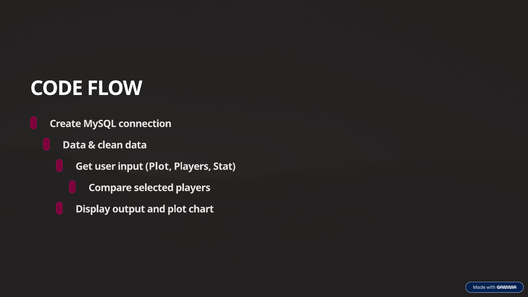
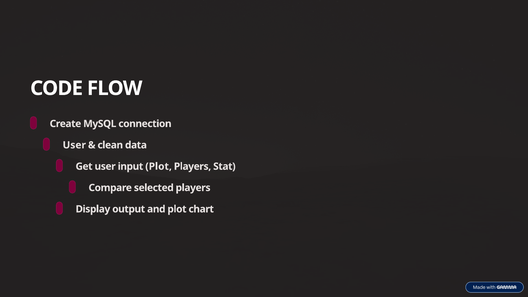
Data: Data -> User (74, 145)
